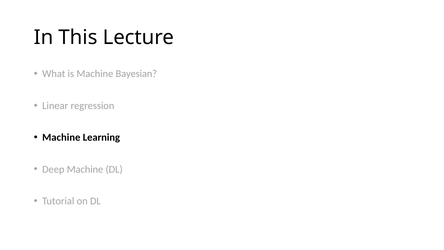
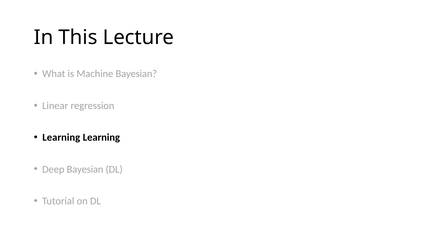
Machine: Machine -> Learning (61, 137)
Deep Machine: Machine -> Bayesian (85, 169)
